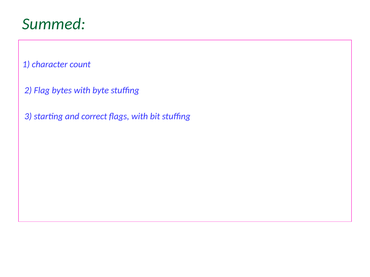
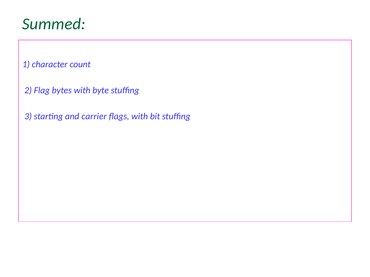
correct: correct -> carrier (94, 117)
